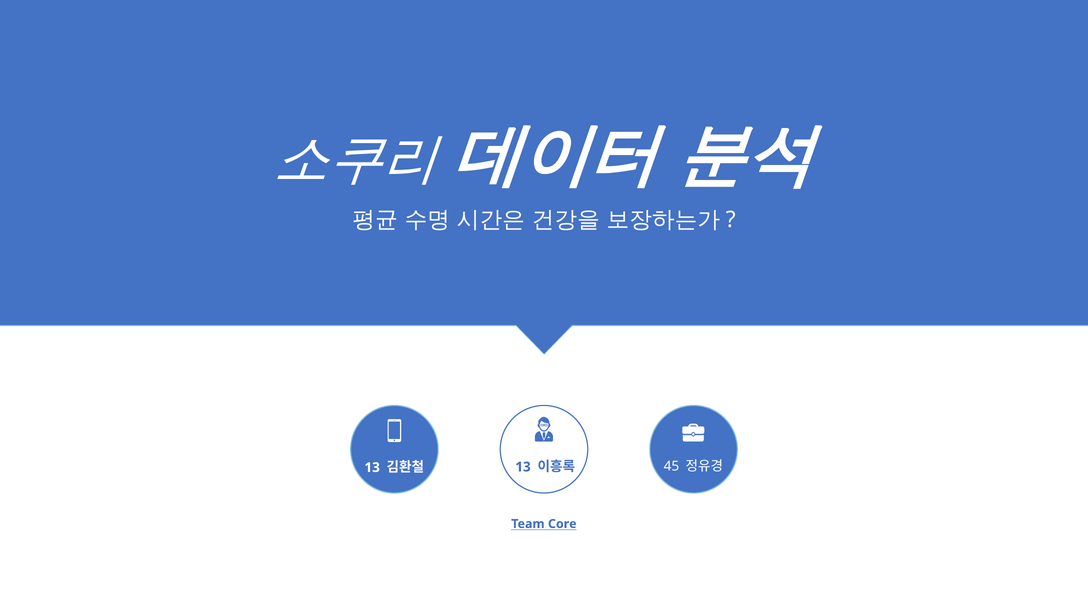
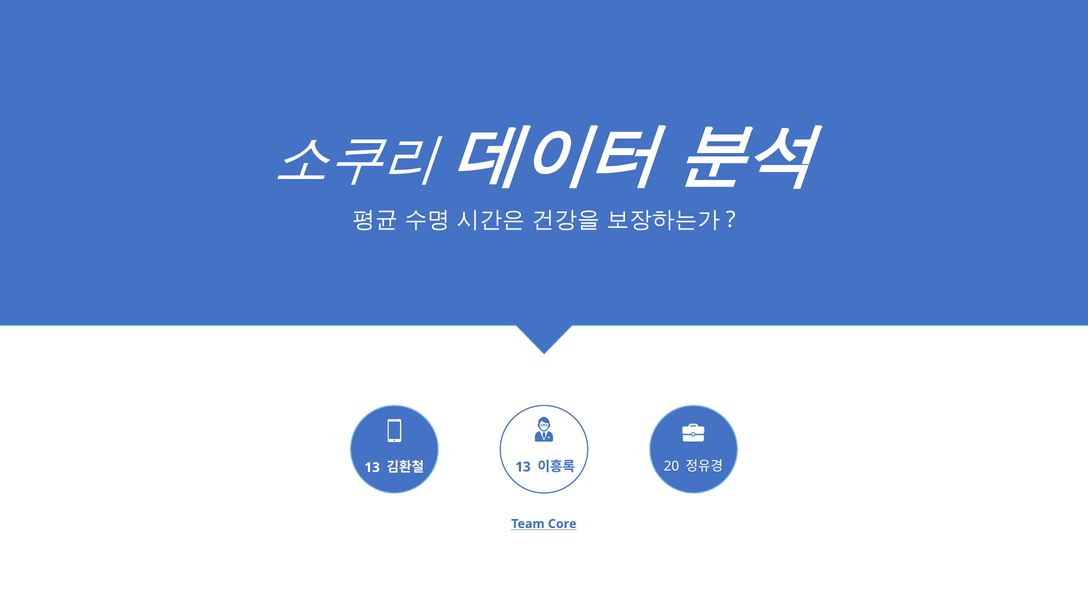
45: 45 -> 20 (671, 466)
